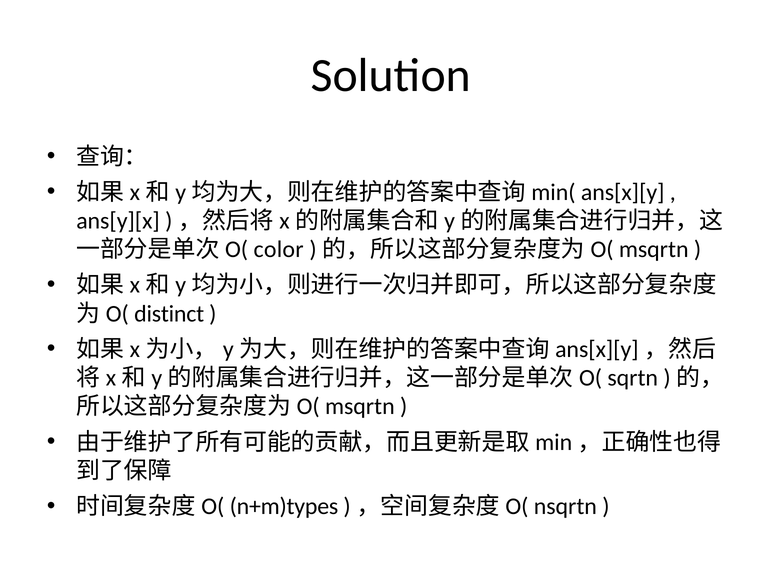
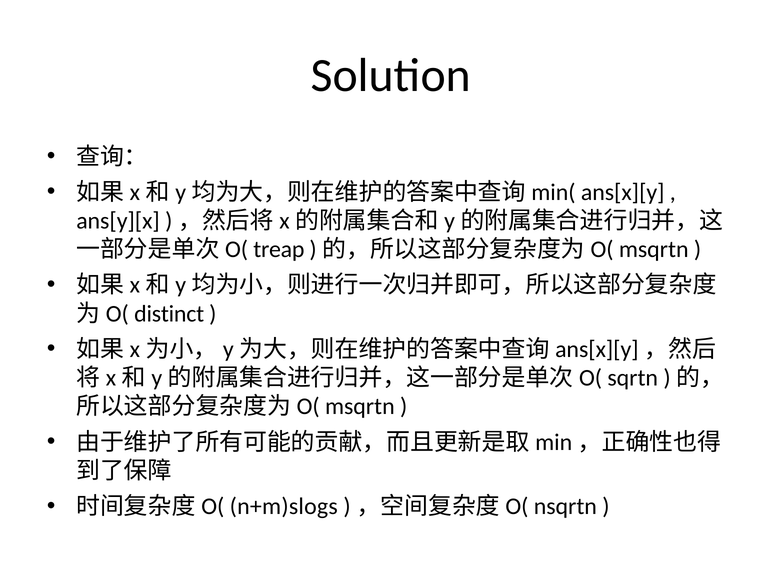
color: color -> treap (279, 250)
n+m)types: n+m)types -> n+m)slogs (284, 507)
